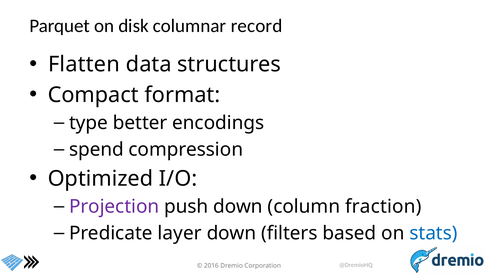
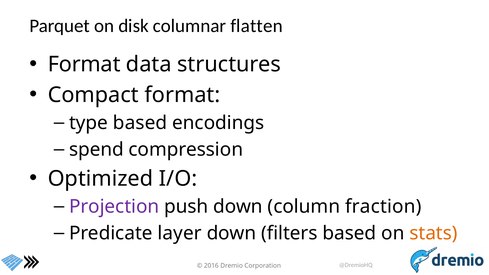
record: record -> flatten (257, 26)
Flatten: Flatten -> Format (84, 65)
type better: better -> based (140, 123)
stats colour: blue -> orange (434, 233)
